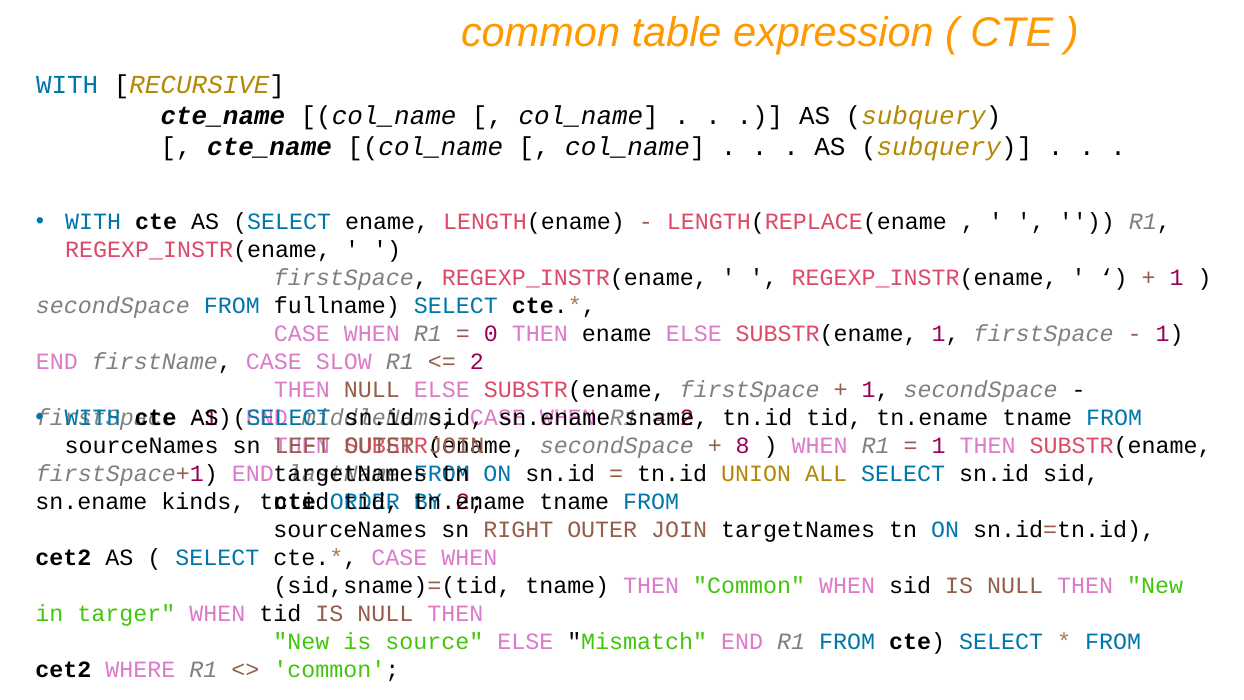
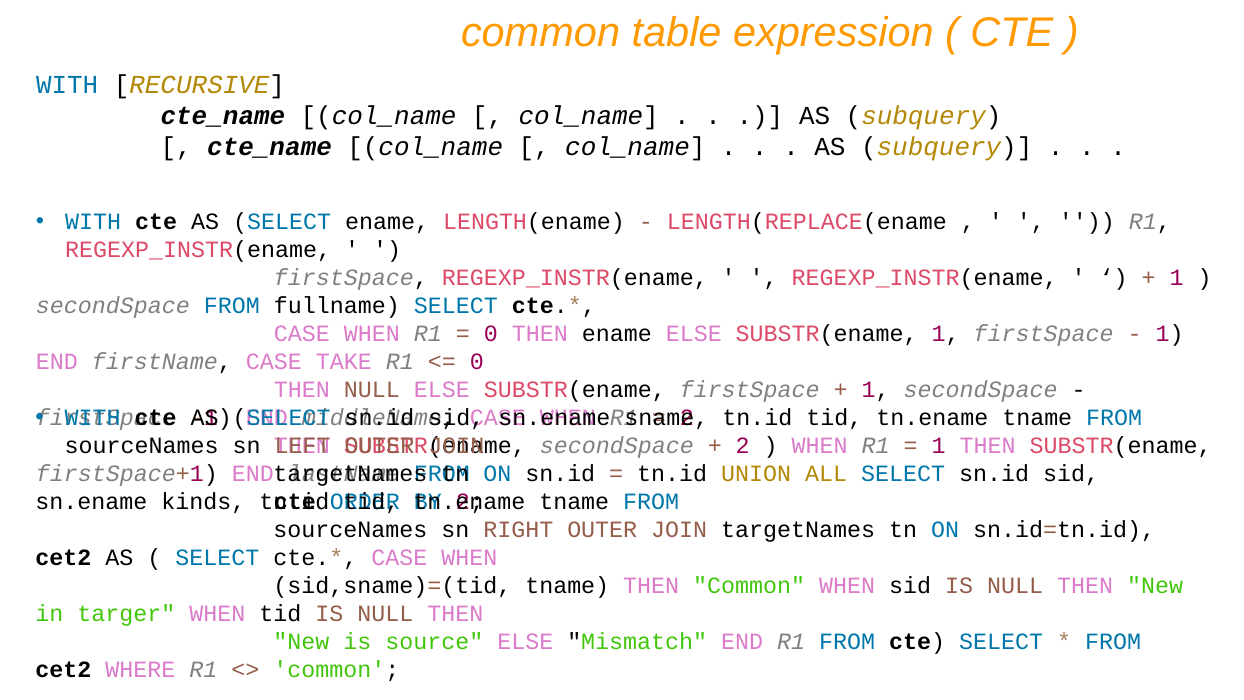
SLOW: SLOW -> TAKE (344, 362)
2: 2 -> 0 (477, 362)
8: 8 -> 2 (743, 446)
